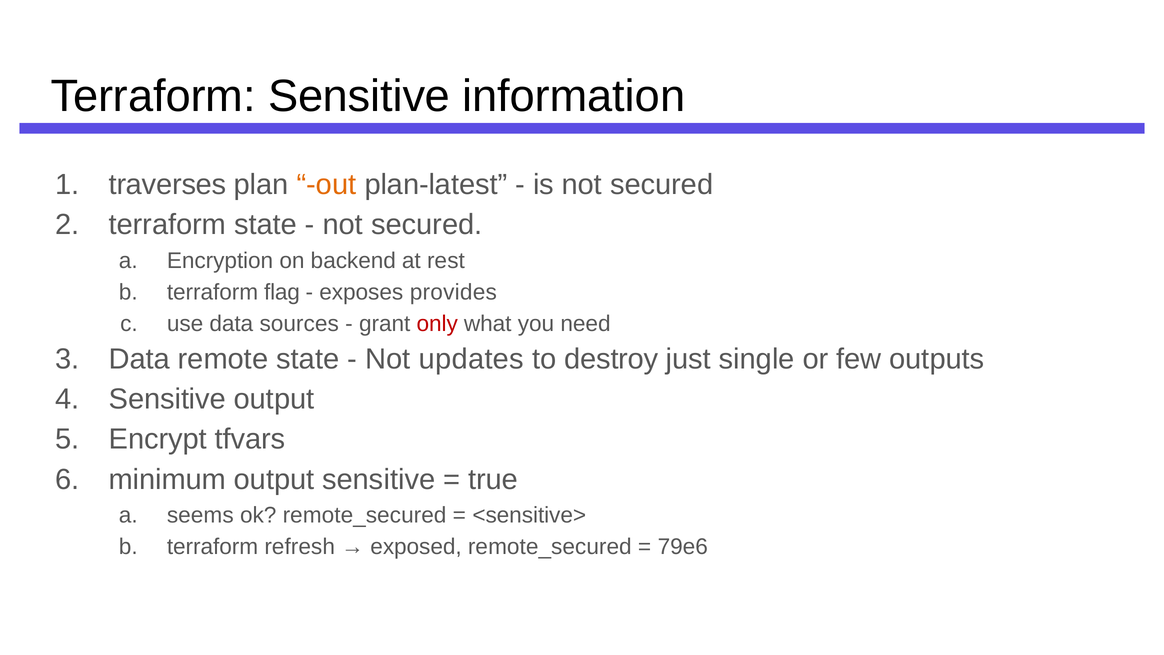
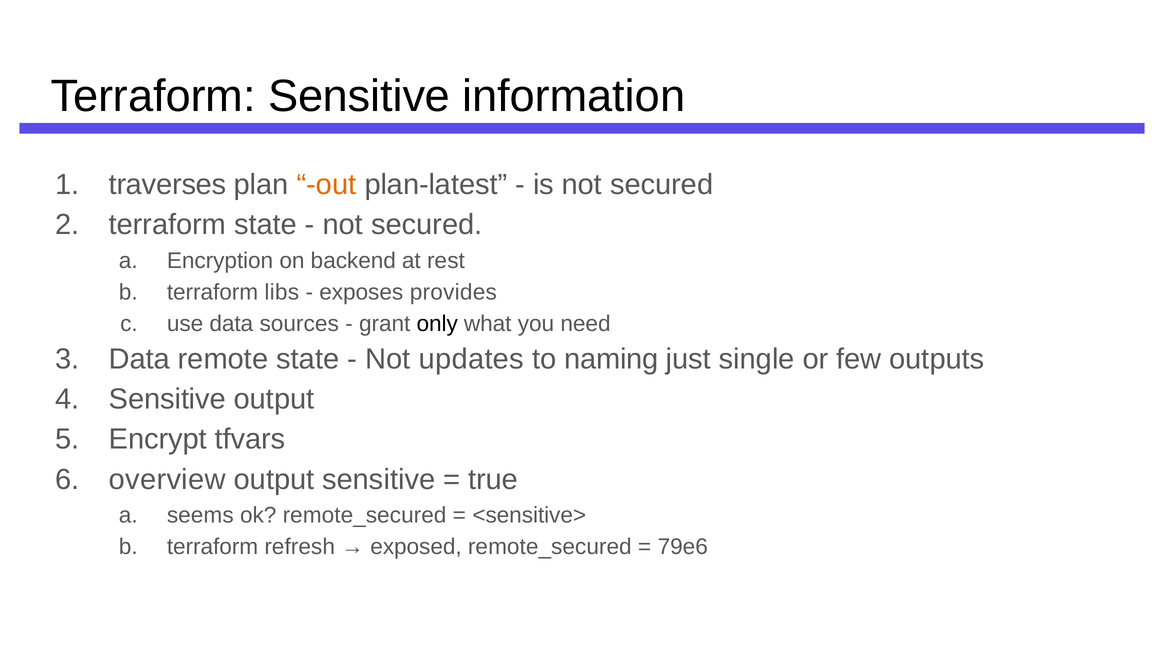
flag: flag -> libs (282, 292)
only colour: red -> black (437, 324)
destroy: destroy -> naming (611, 359)
minimum: minimum -> overview (167, 479)
